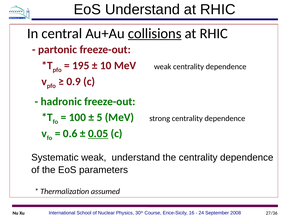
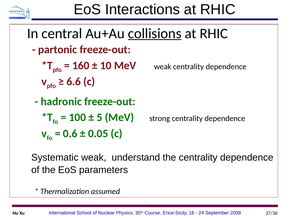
EoS Understand: Understand -> Interactions (143, 9)
195: 195 -> 160 (81, 65)
0.9: 0.9 -> 6.6 (74, 81)
0.05 underline: present -> none (98, 133)
